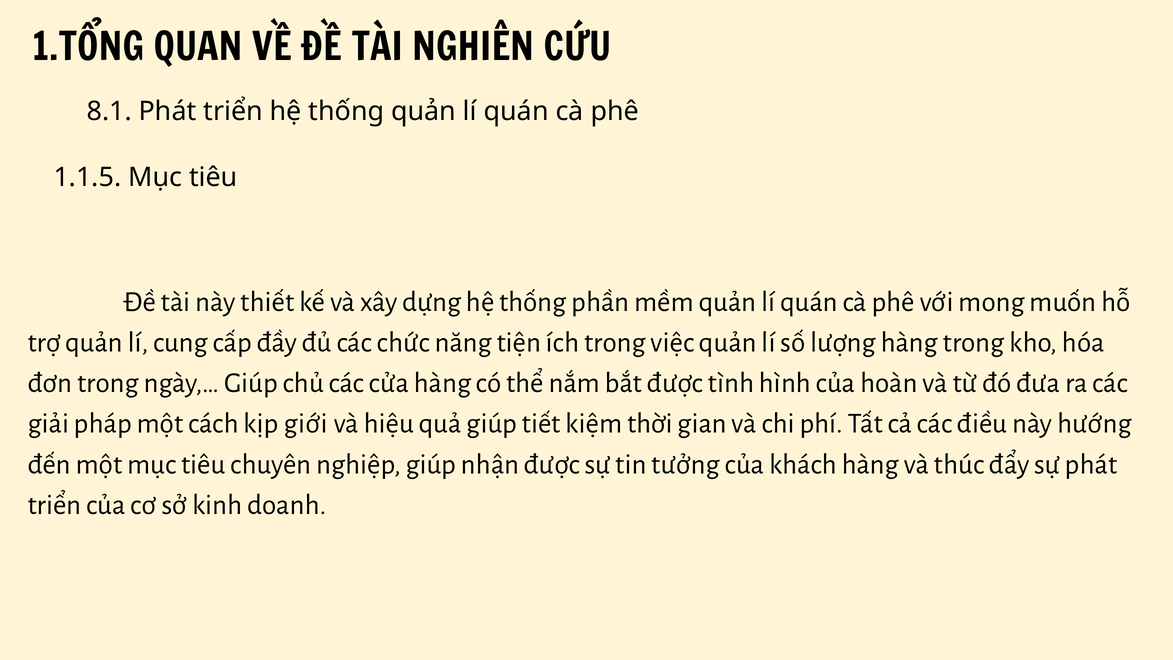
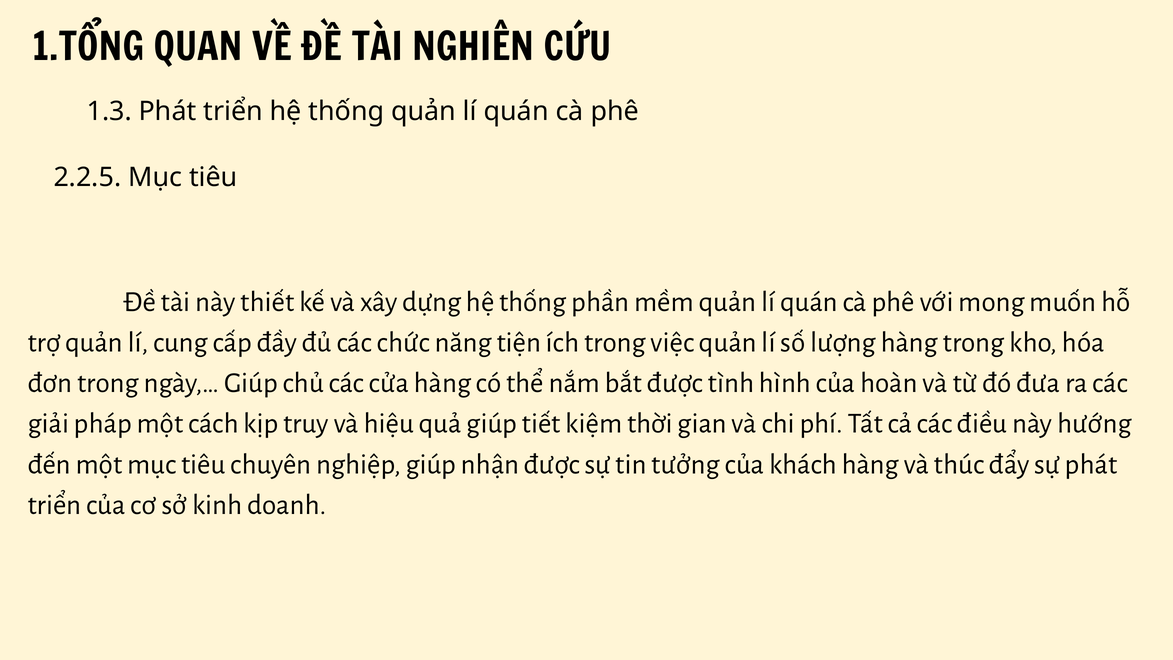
8.1: 8.1 -> 1.3 (109, 111)
1.1.5: 1.1.5 -> 2.2.5 (87, 177)
giới: giới -> truy (306, 423)
